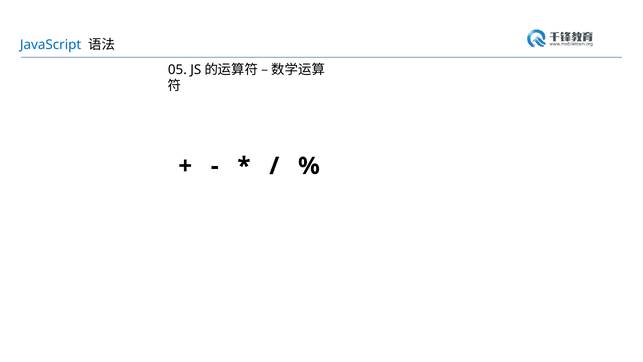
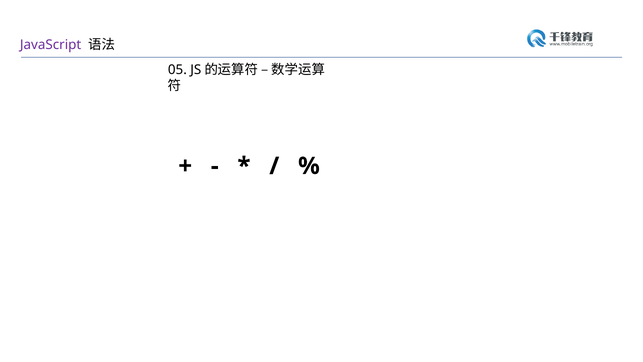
JavaScript colour: blue -> purple (51, 45)
